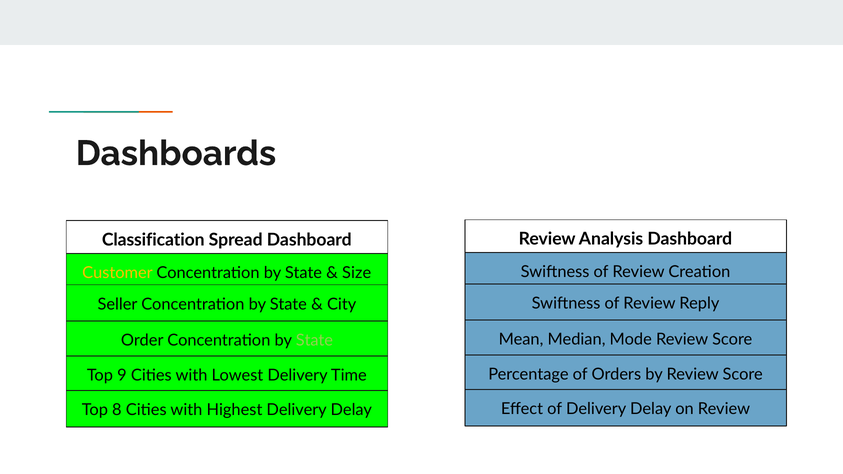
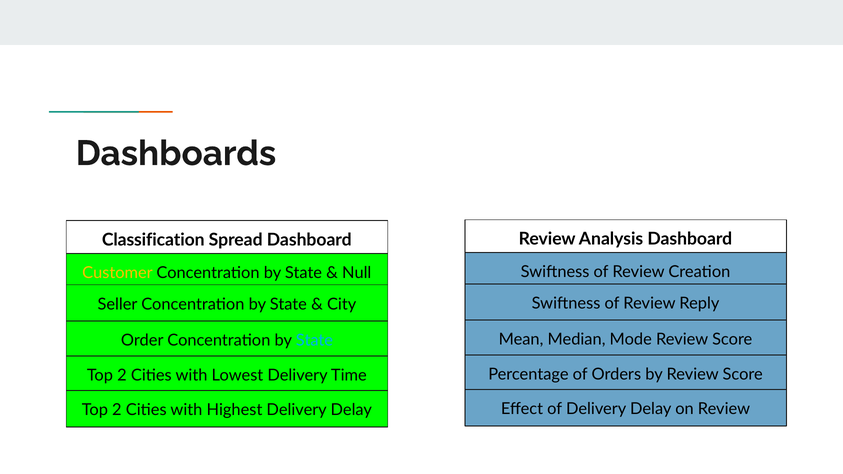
Size: Size -> Null (357, 273)
State colour: light green -> light blue (314, 340)
9: 9 -> 2 (122, 376)
8: 8 -> 2 (117, 410)
